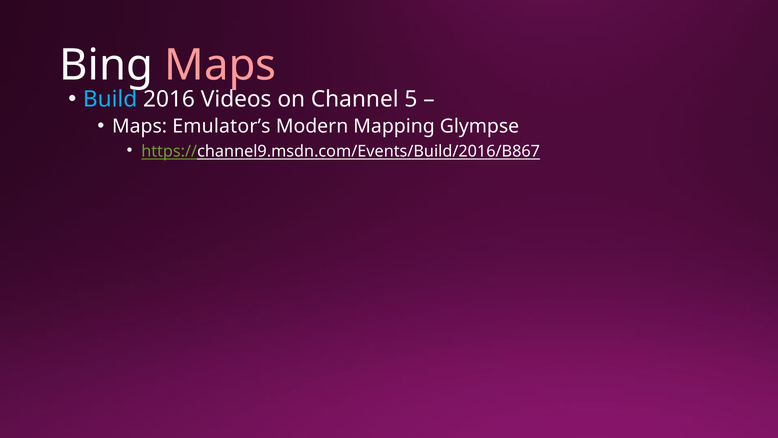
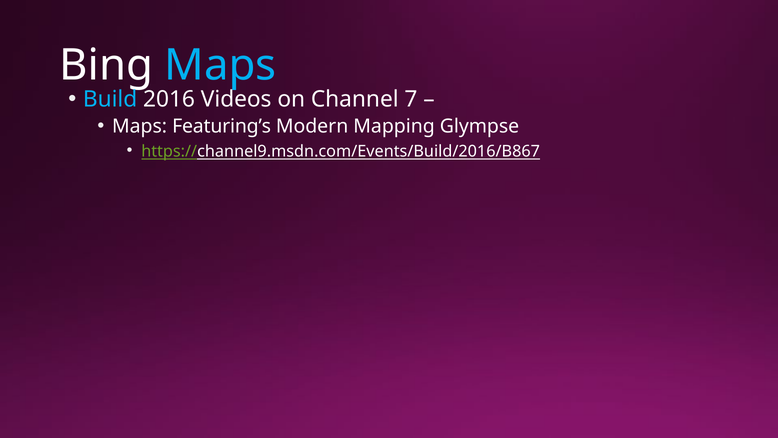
Maps colour: pink -> light blue (220, 65)
5: 5 -> 7 (411, 99)
Emulator’s: Emulator’s -> Featuring’s (222, 126)
